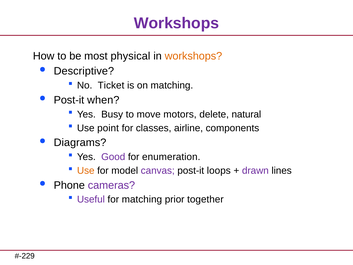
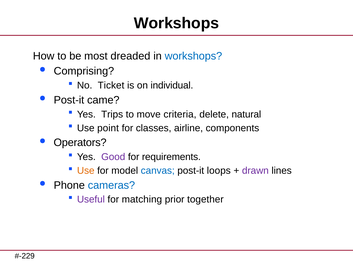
Workshops colour: purple -> black (176, 23)
physical: physical -> dreaded (130, 56)
workshops colour: orange -> blue (193, 56)
Descriptive: Descriptive -> Comprising (84, 71)
on matching: matching -> individual (172, 85)
when: when -> came (103, 100)
Busy: Busy -> Trips (112, 114)
motors: motors -> criteria (180, 114)
Diagrams: Diagrams -> Operators (80, 142)
enumeration: enumeration -> requirements (171, 157)
canvas colour: purple -> blue (158, 170)
cameras colour: purple -> blue (111, 185)
